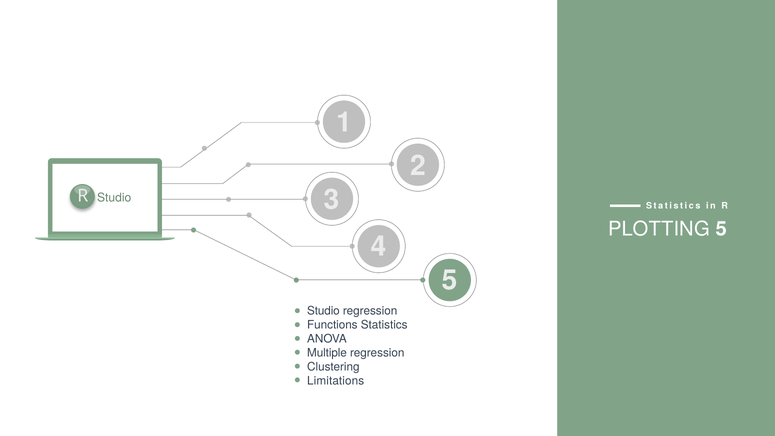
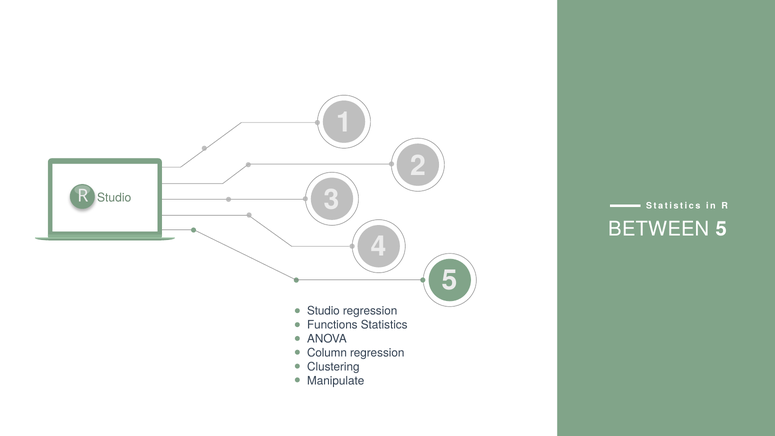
PLOTTING: PLOTTING -> BETWEEN (659, 229)
Multiple: Multiple -> Column (327, 353)
Limitations: Limitations -> Manipulate (336, 381)
